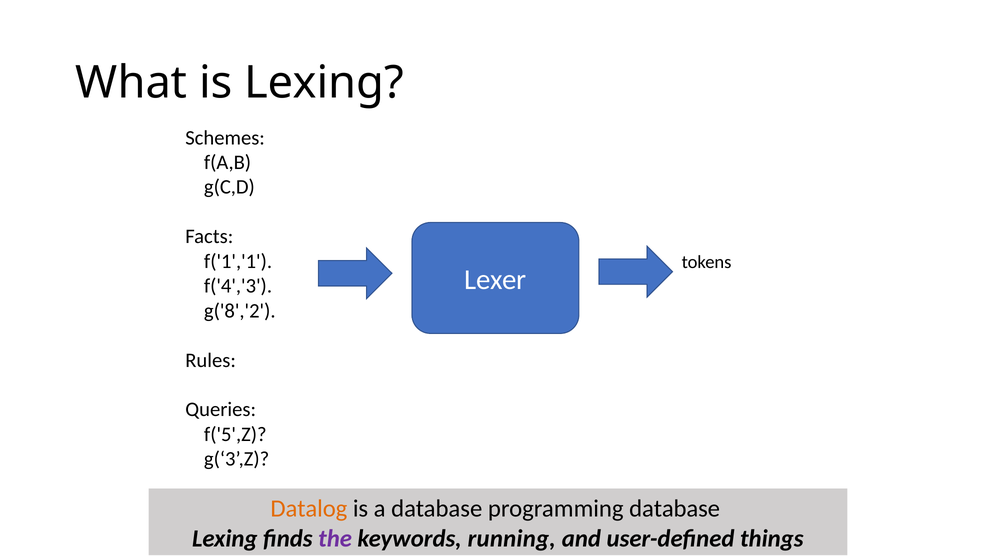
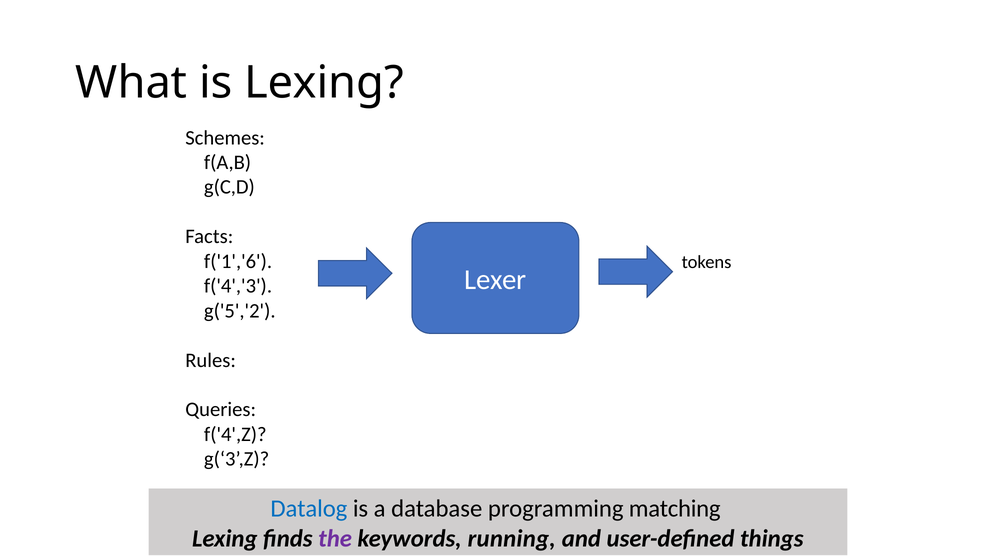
f('1','1: f('1','1 -> f('1','6 (238, 261)
g('8','2: g('8','2 -> g('5','2 (240, 311)
f('5',Z: f('5',Z -> f('4',Z (235, 435)
Datalog colour: orange -> blue (309, 509)
programming database: database -> matching (675, 509)
